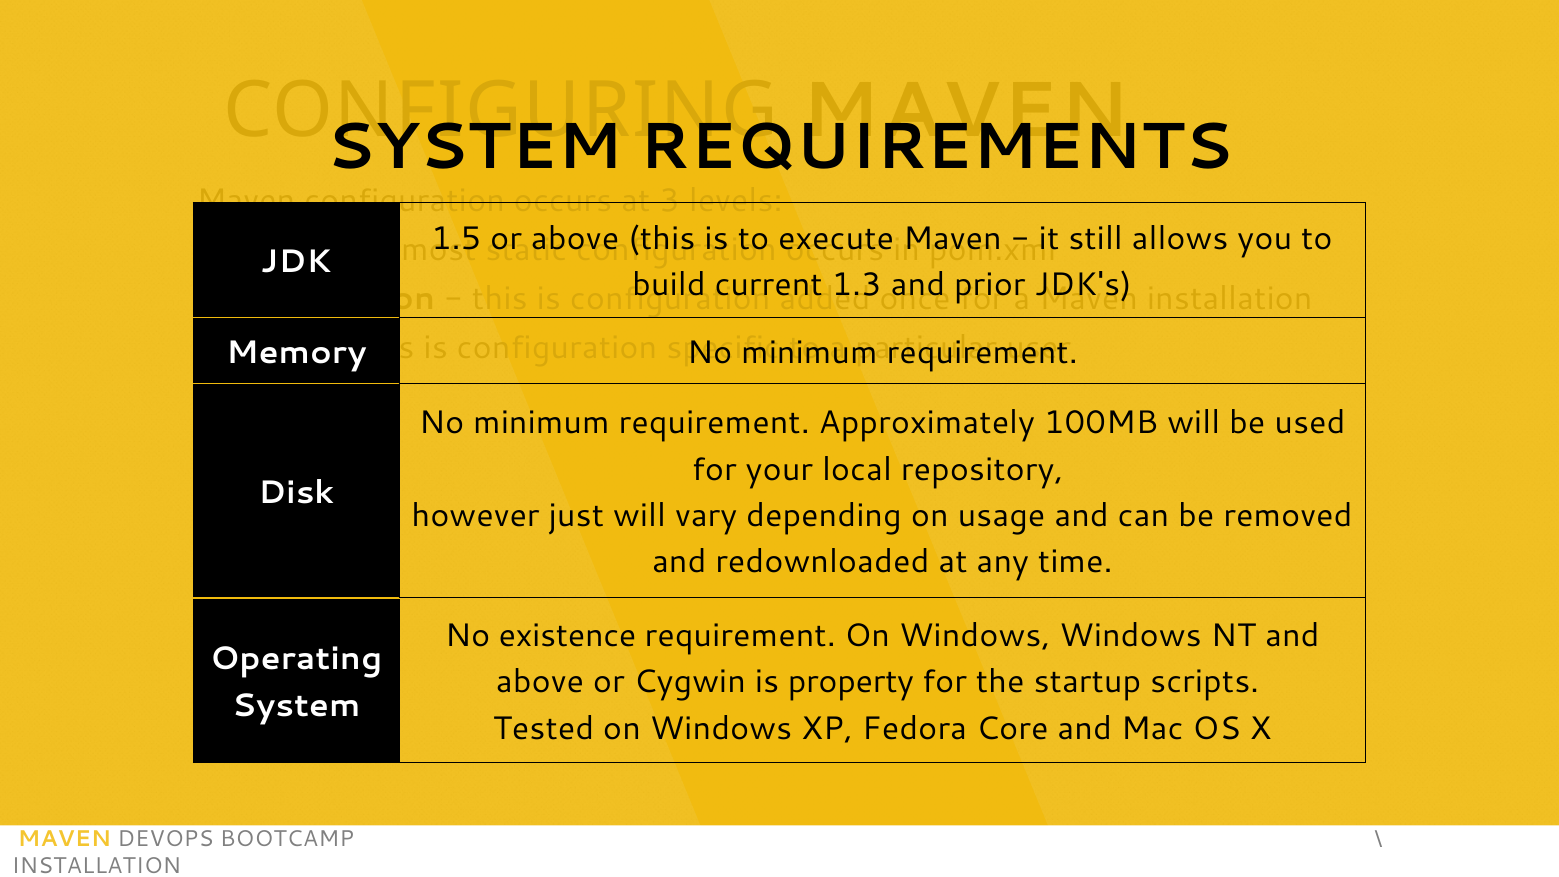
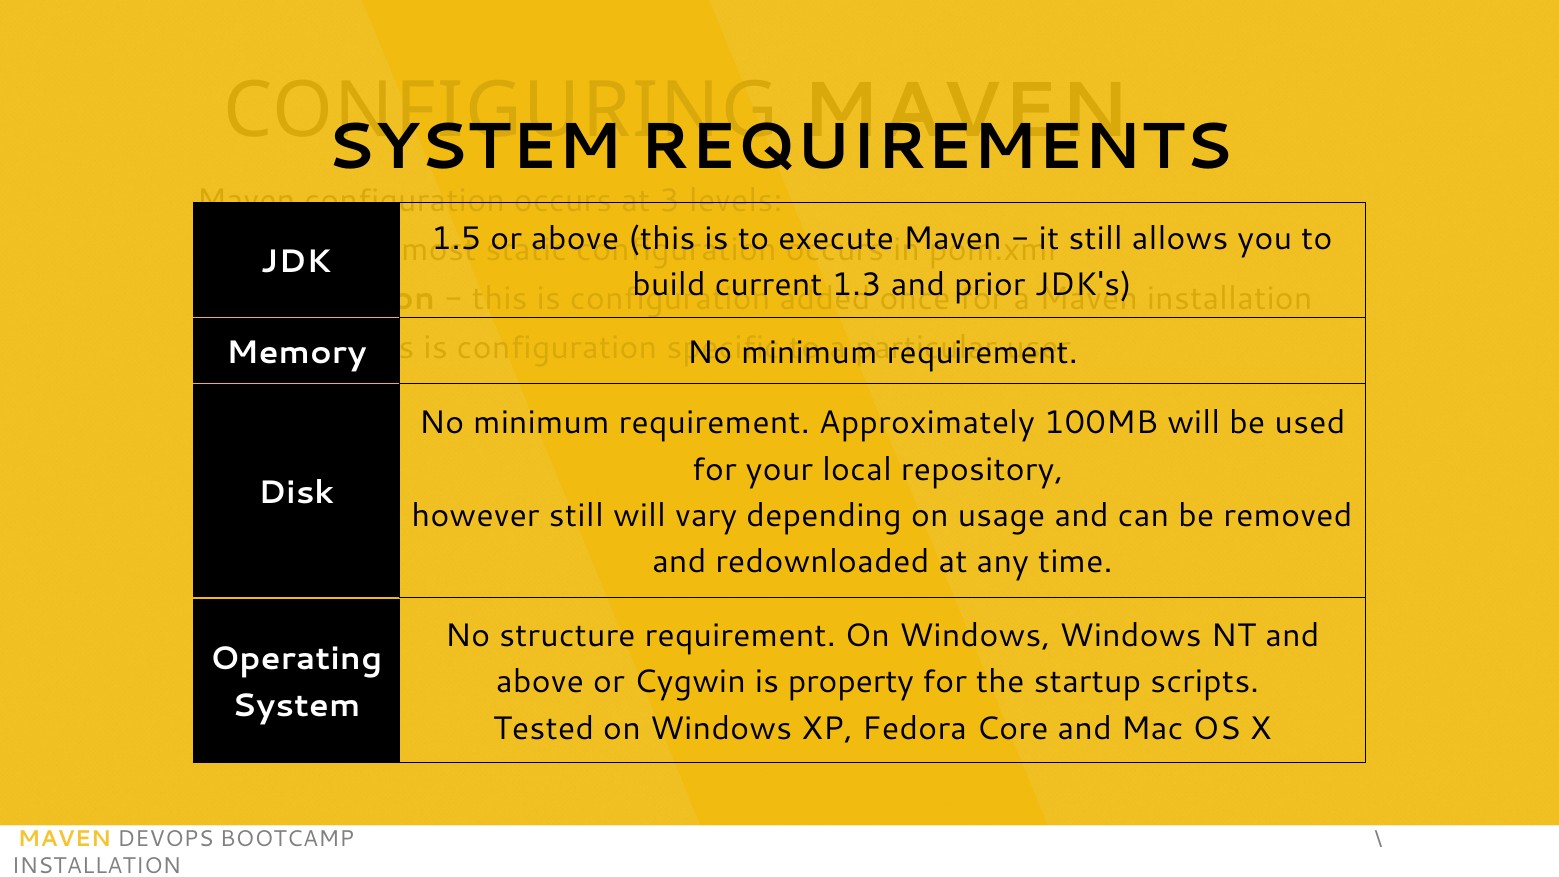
however just: just -> still (576, 516)
existence: existence -> structure (567, 636)
